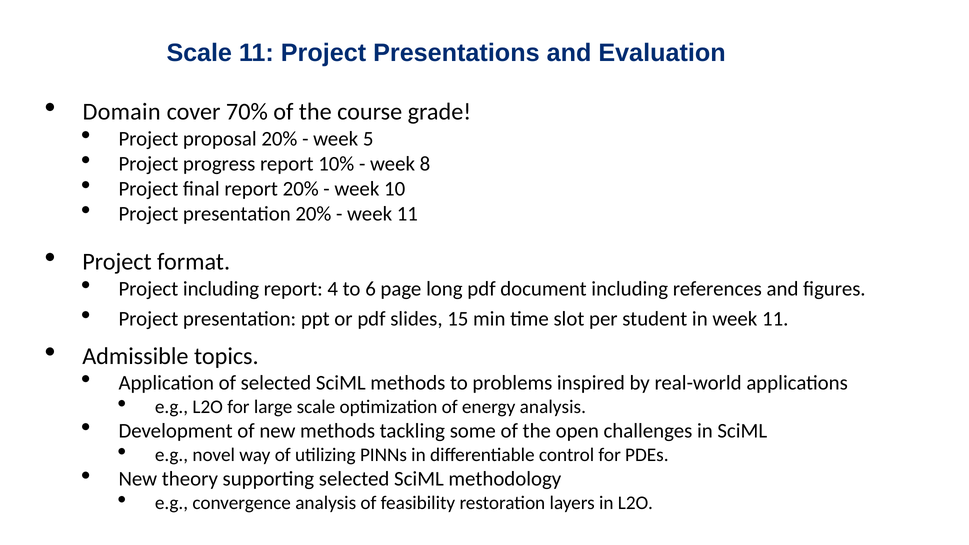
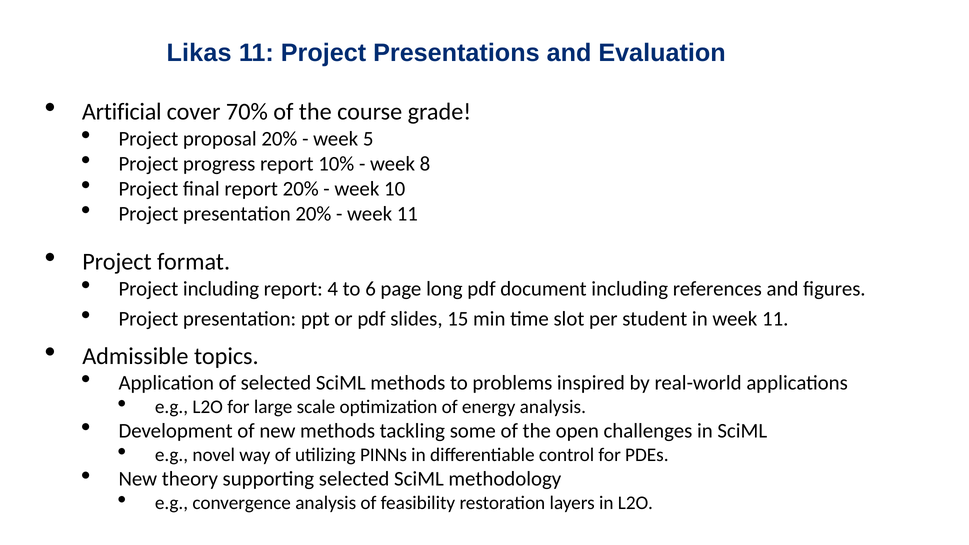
Scale: Scale -> Likas (199, 53)
Domain: Domain -> Artificial (122, 112)
